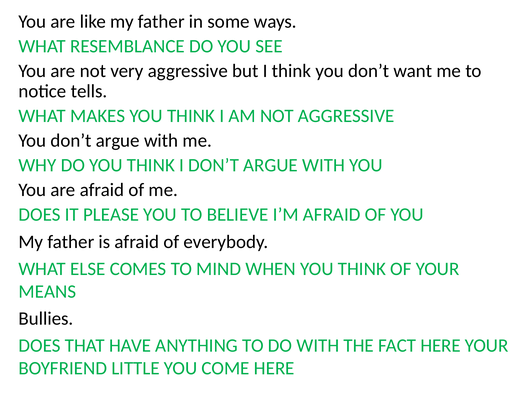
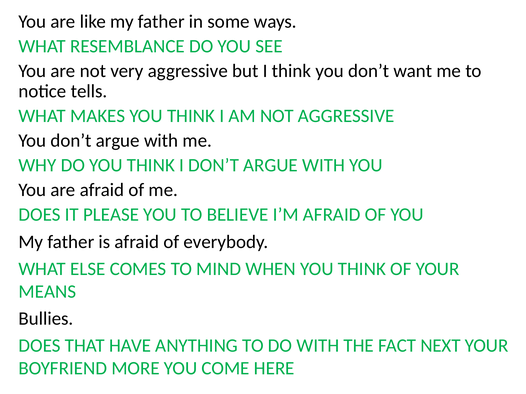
FACT HERE: HERE -> NEXT (441, 346)
LITTLE: LITTLE -> MORE (135, 369)
